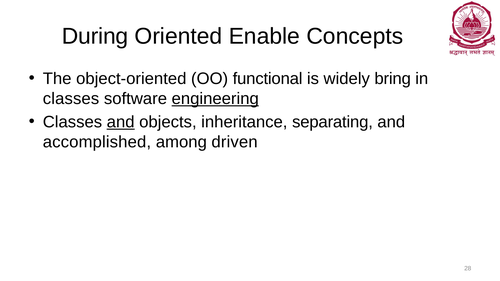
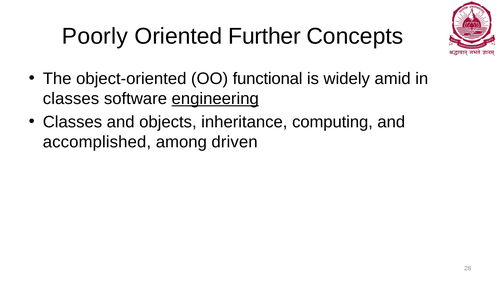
During: During -> Poorly (95, 36)
Enable: Enable -> Further (265, 36)
bring: bring -> amid (393, 79)
and underline: present -> none (121, 122)
separating: separating -> computing (332, 122)
